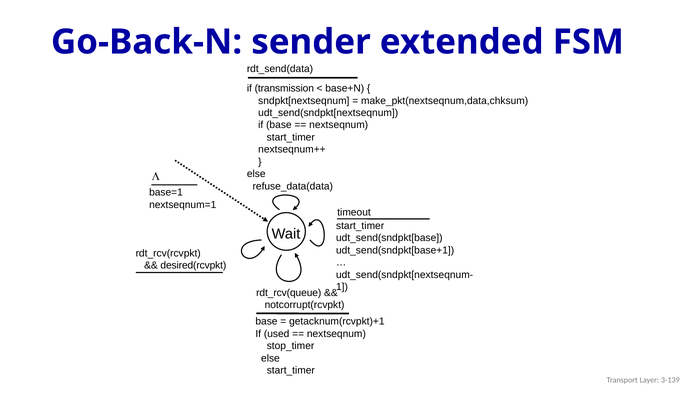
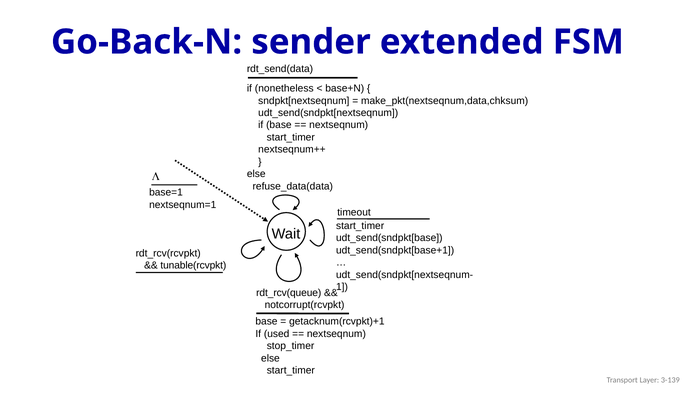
transmission: transmission -> nonetheless (284, 88)
desired(rcvpkt: desired(rcvpkt -> tunable(rcvpkt (193, 265)
